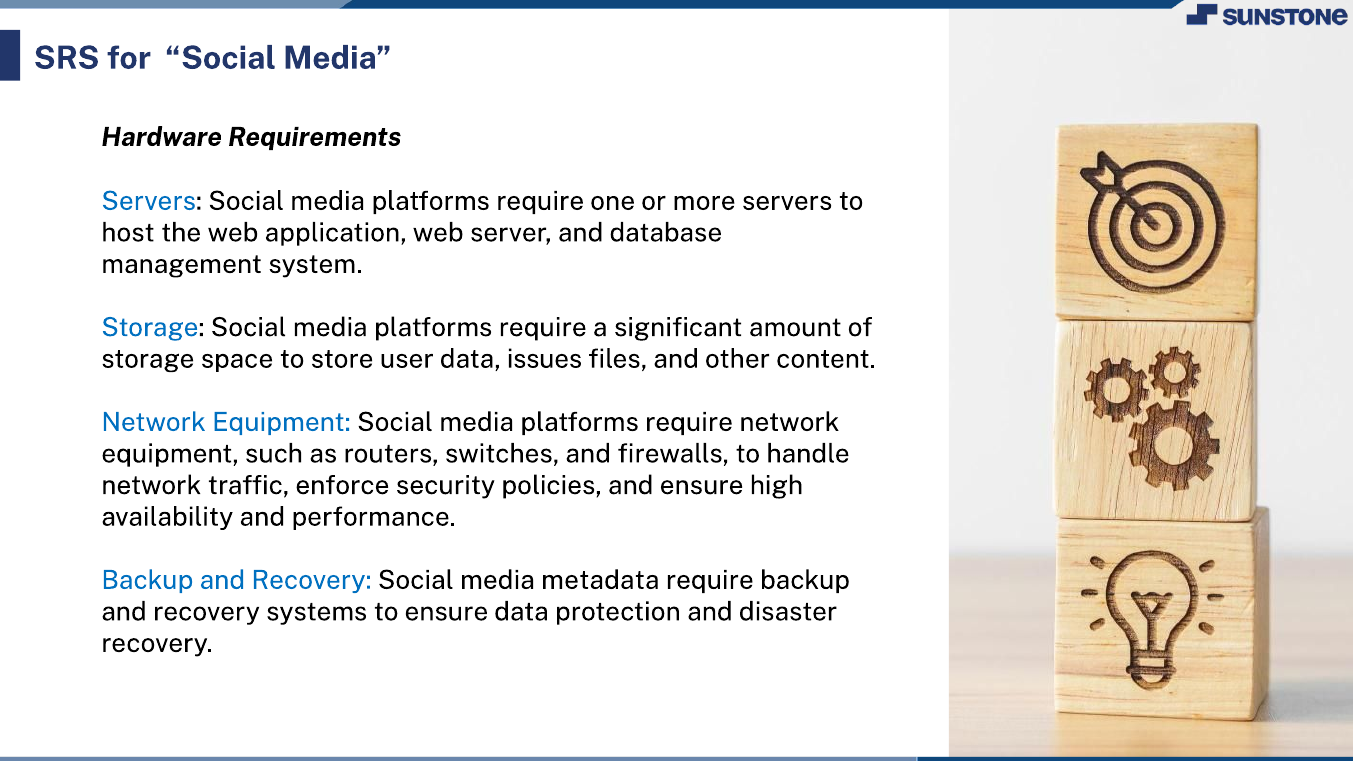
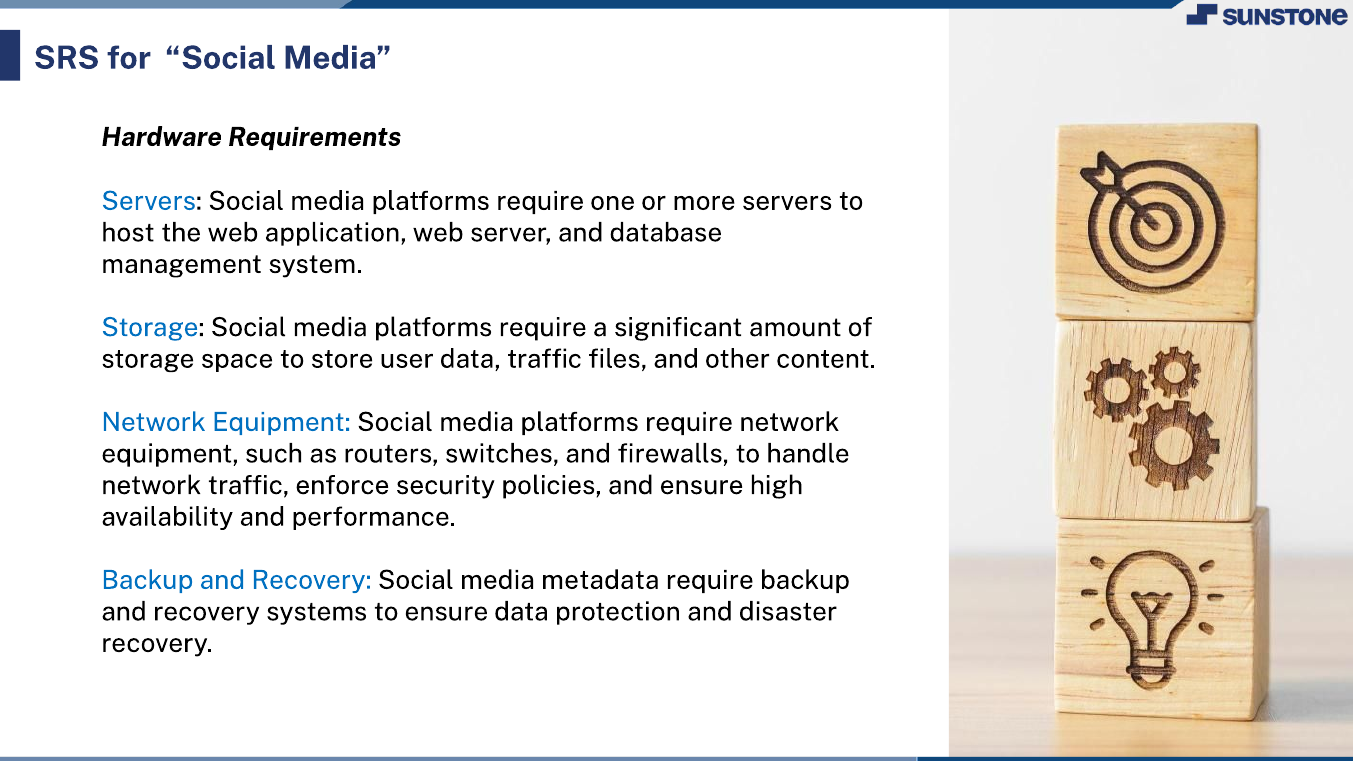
data issues: issues -> traffic (544, 359)
